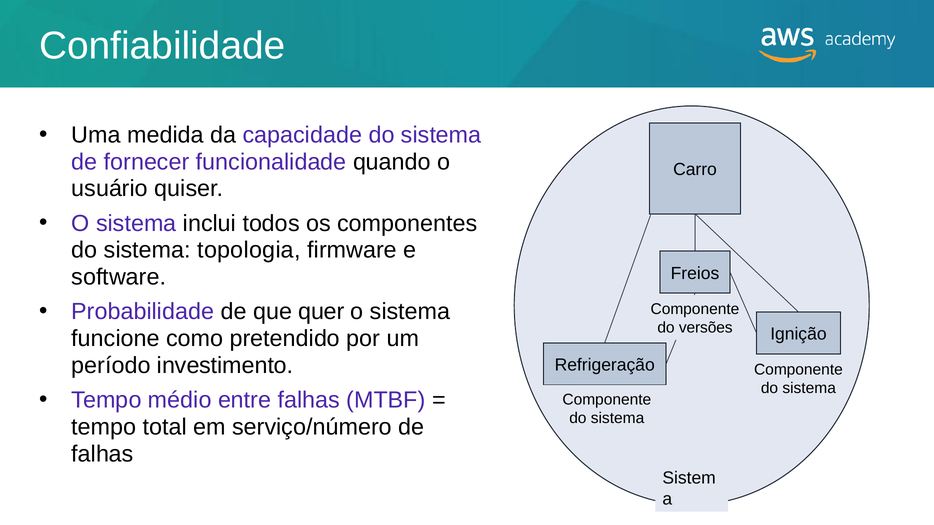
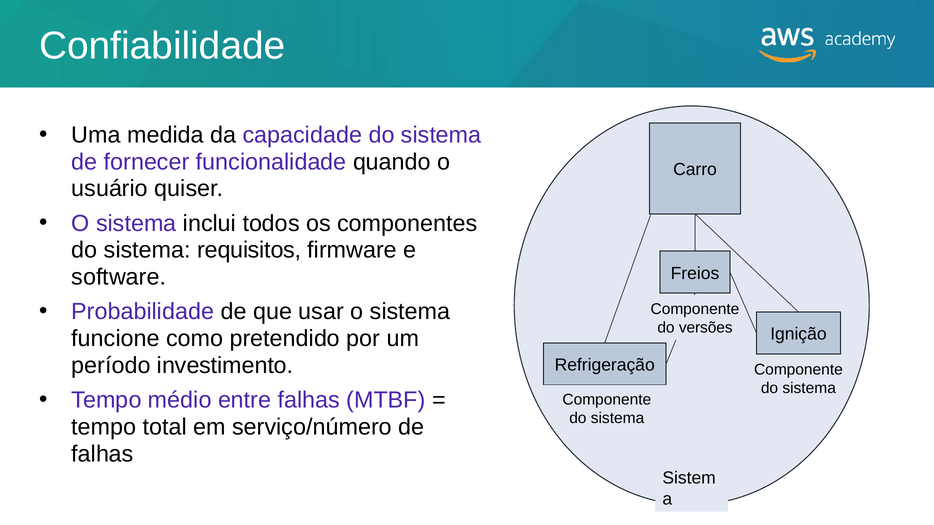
topologia: topologia -> requisitos (249, 250)
quer: quer -> usar (321, 312)
